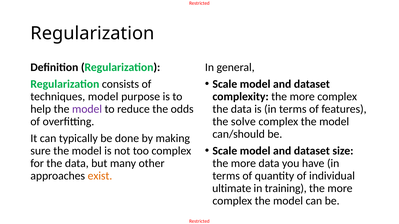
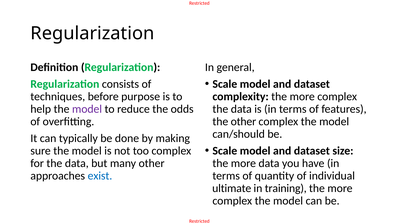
techniques model: model -> before (103, 97)
the solve: solve -> other (243, 122)
exist colour: orange -> blue (100, 176)
